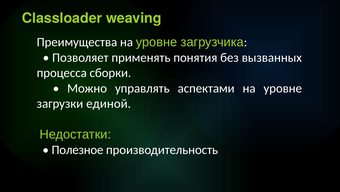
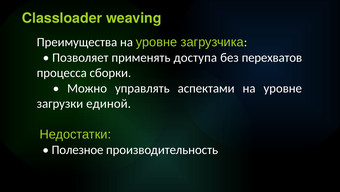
понятия: понятия -> доступа (195, 57)
вызванных: вызванных -> перехватов (272, 57)
